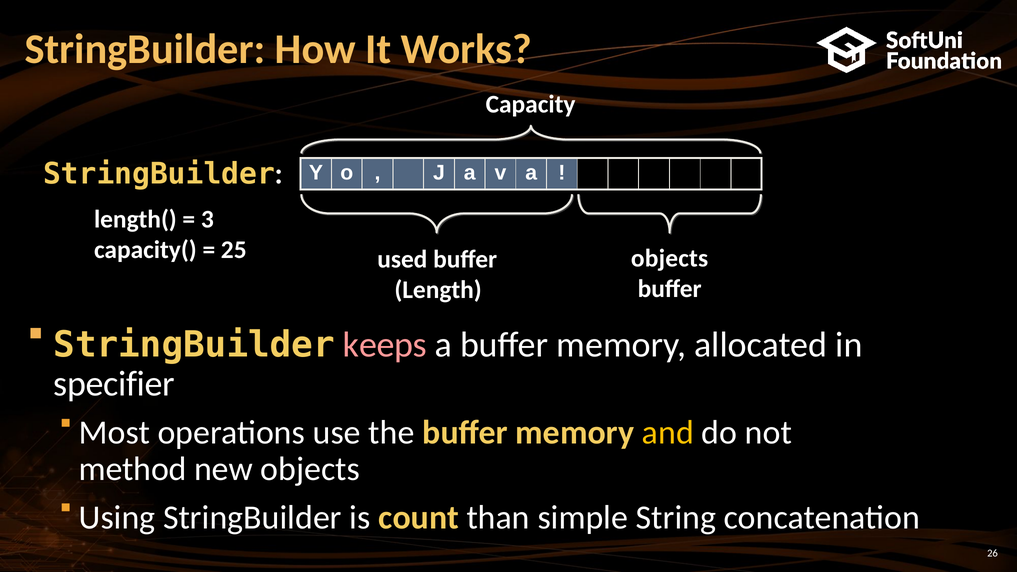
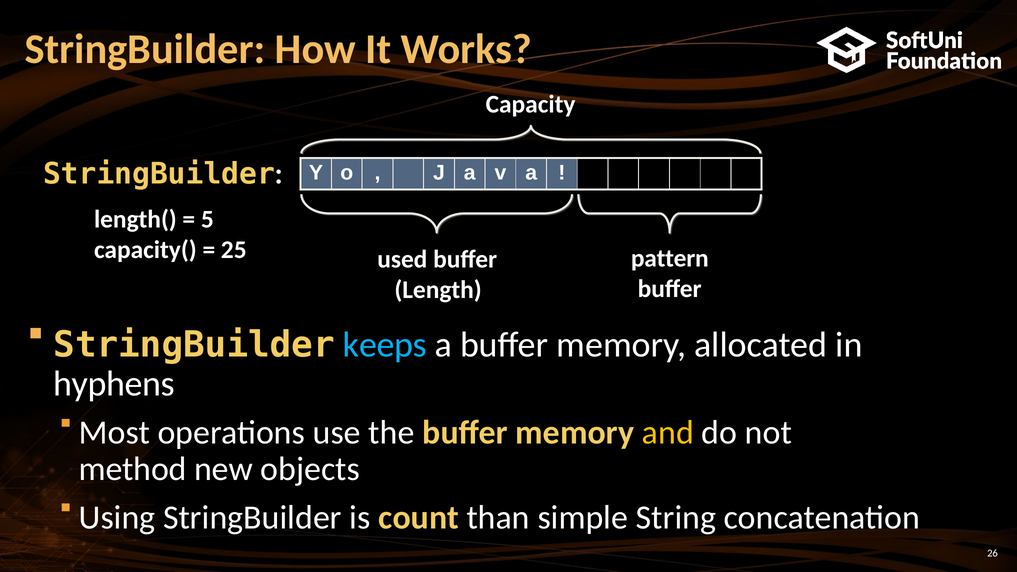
3: 3 -> 5 (207, 220)
objects: objects -> pattern (670, 258)
keeps colour: pink -> light blue (385, 345)
specifier: specifier -> hyphens (114, 384)
